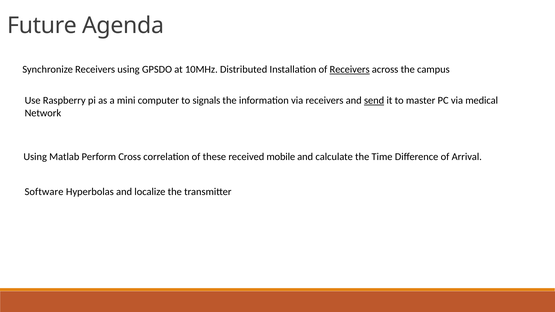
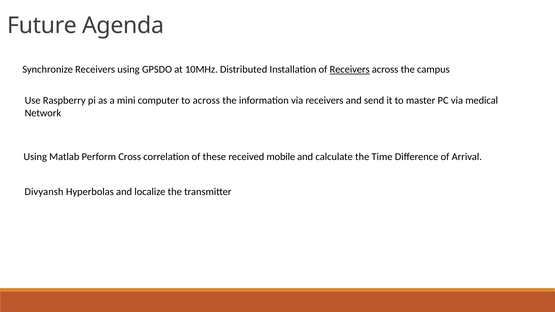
to signals: signals -> across (206, 101)
send underline: present -> none (374, 101)
Software: Software -> Divyansh (44, 192)
